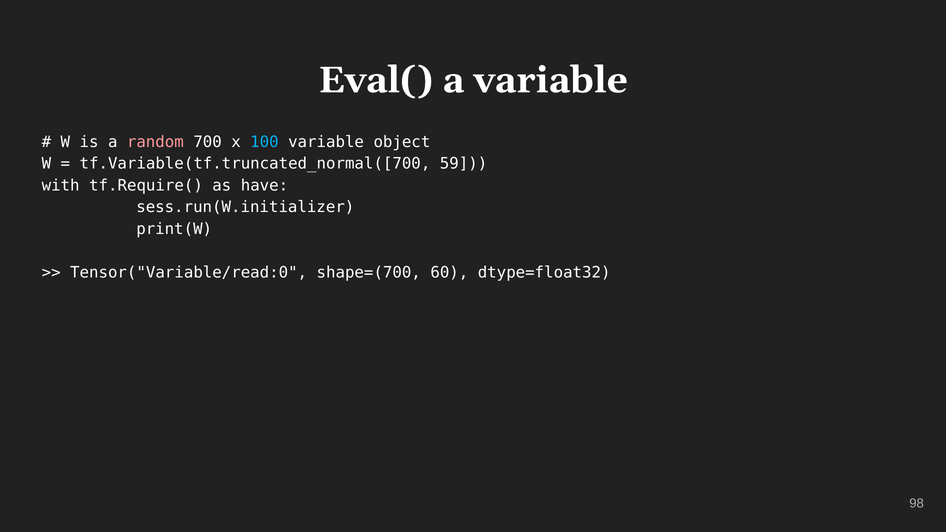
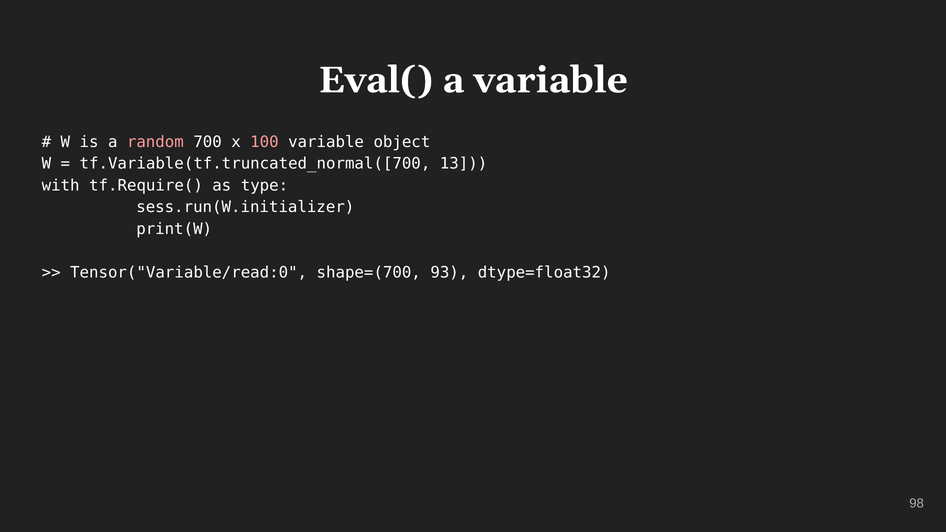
100 colour: light blue -> pink (264, 142)
59: 59 -> 13 (464, 164)
have: have -> type (264, 186)
60: 60 -> 93 (449, 273)
